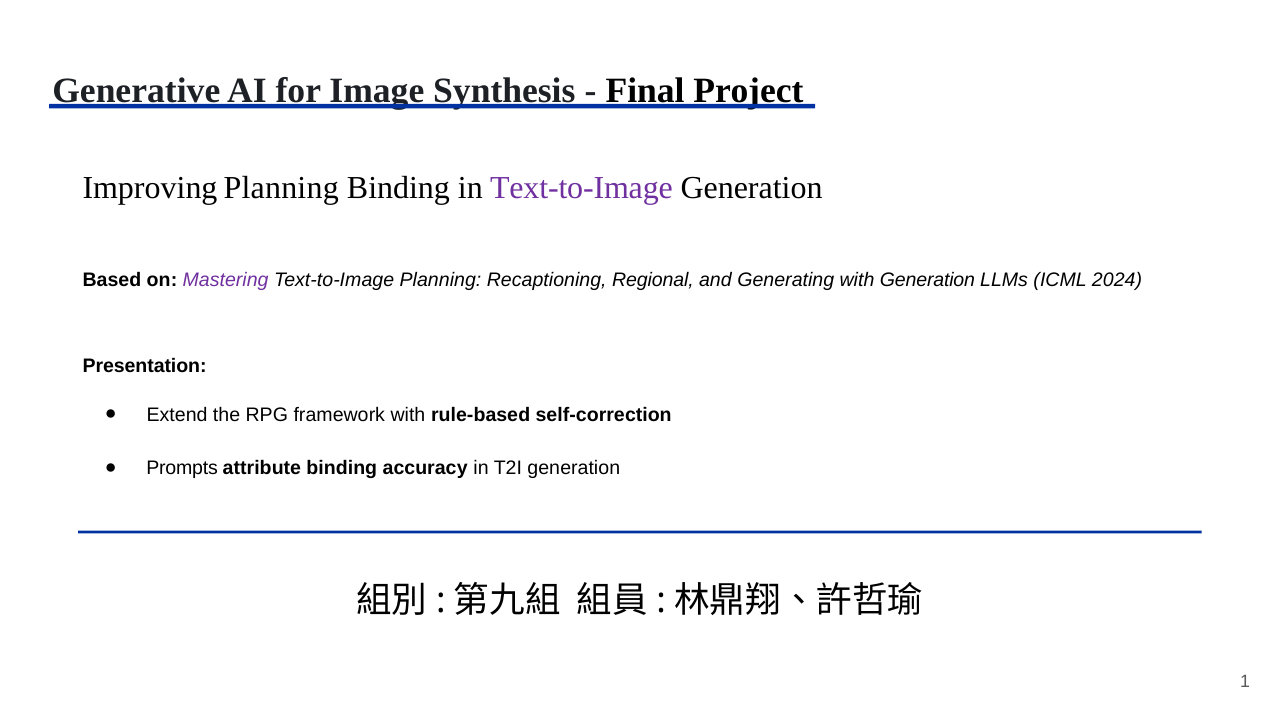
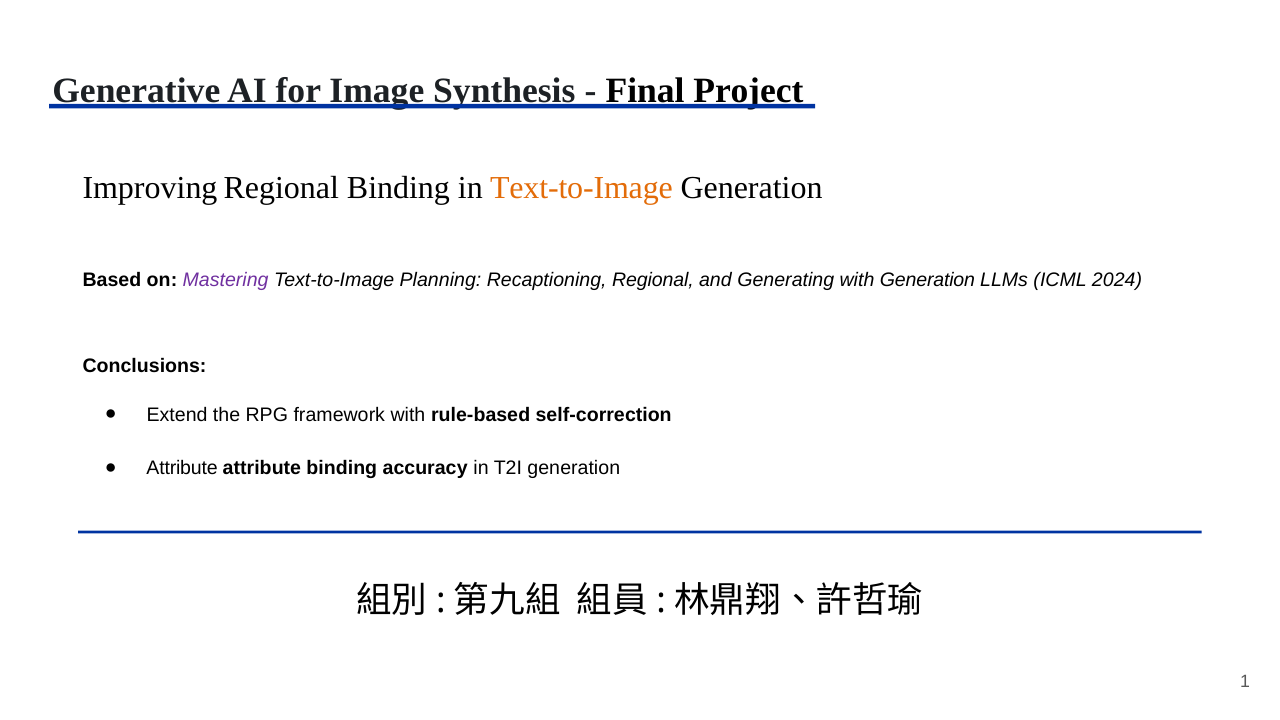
Improving Planning: Planning -> Regional (281, 188)
Text-to-Image colour: purple -> orange (581, 188)
Presentation: Presentation -> Conclusions (145, 366)
Prompts: Prompts -> Attribute (182, 469)
